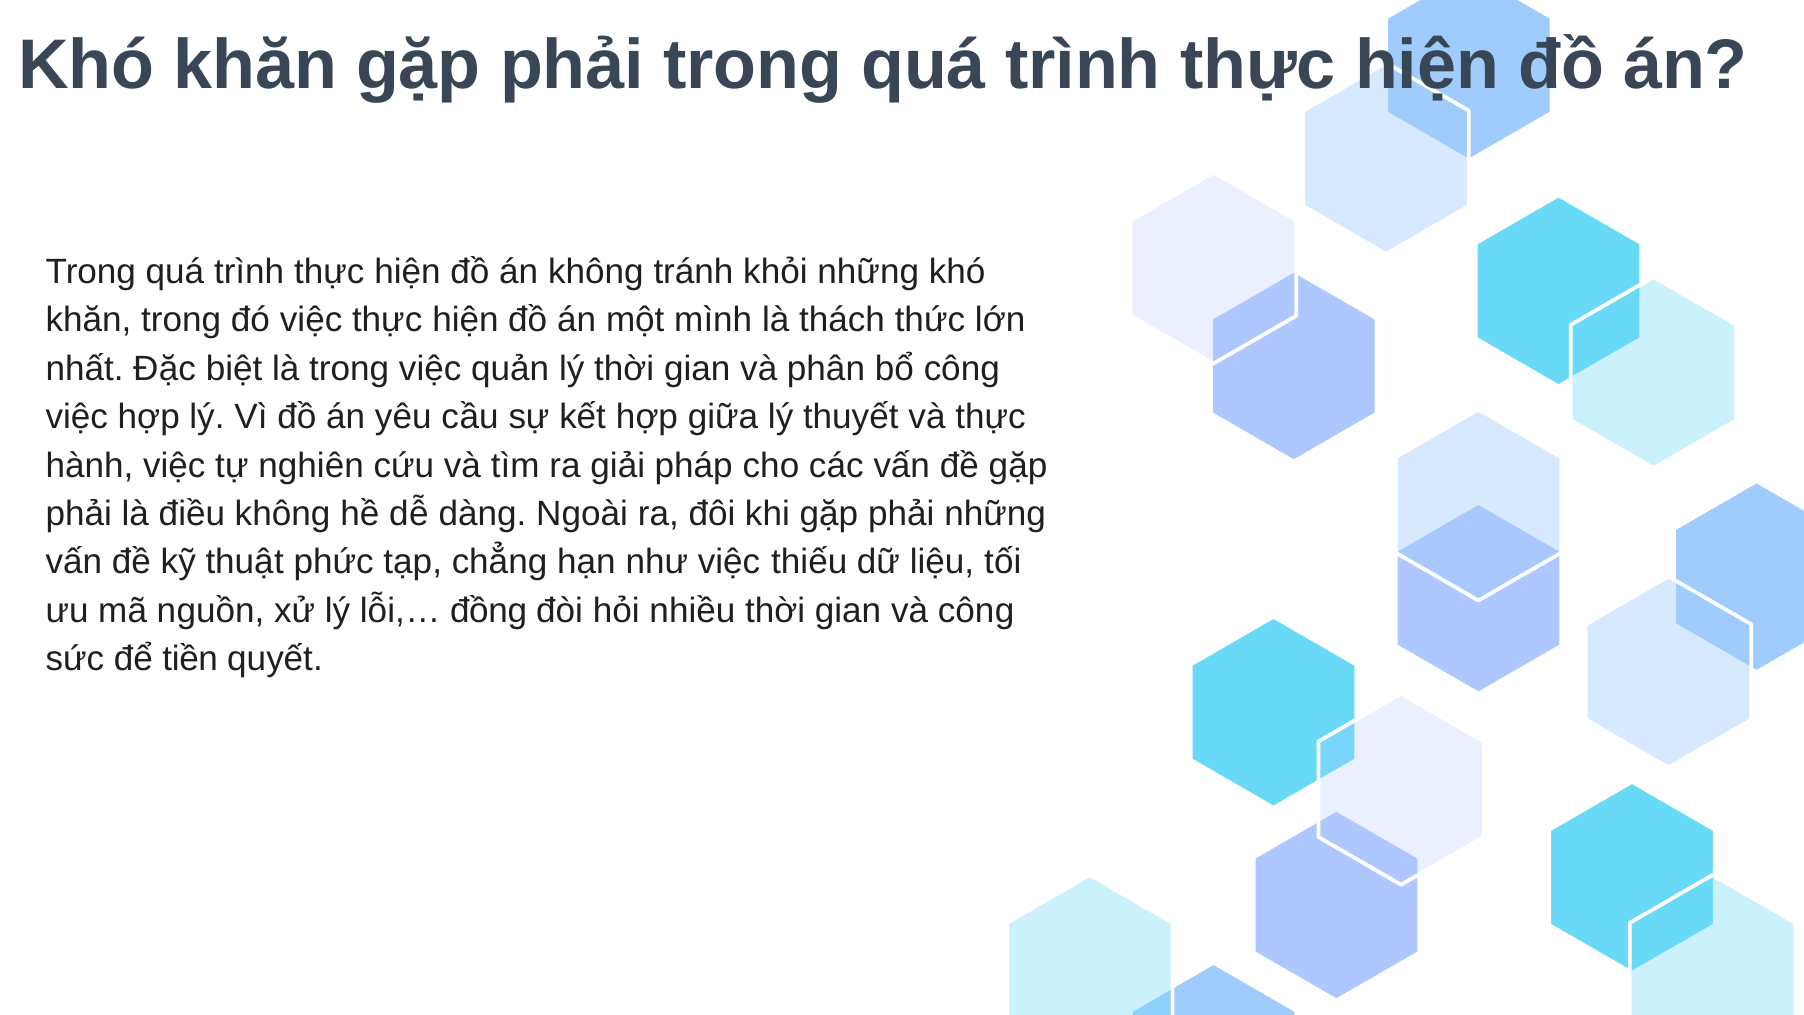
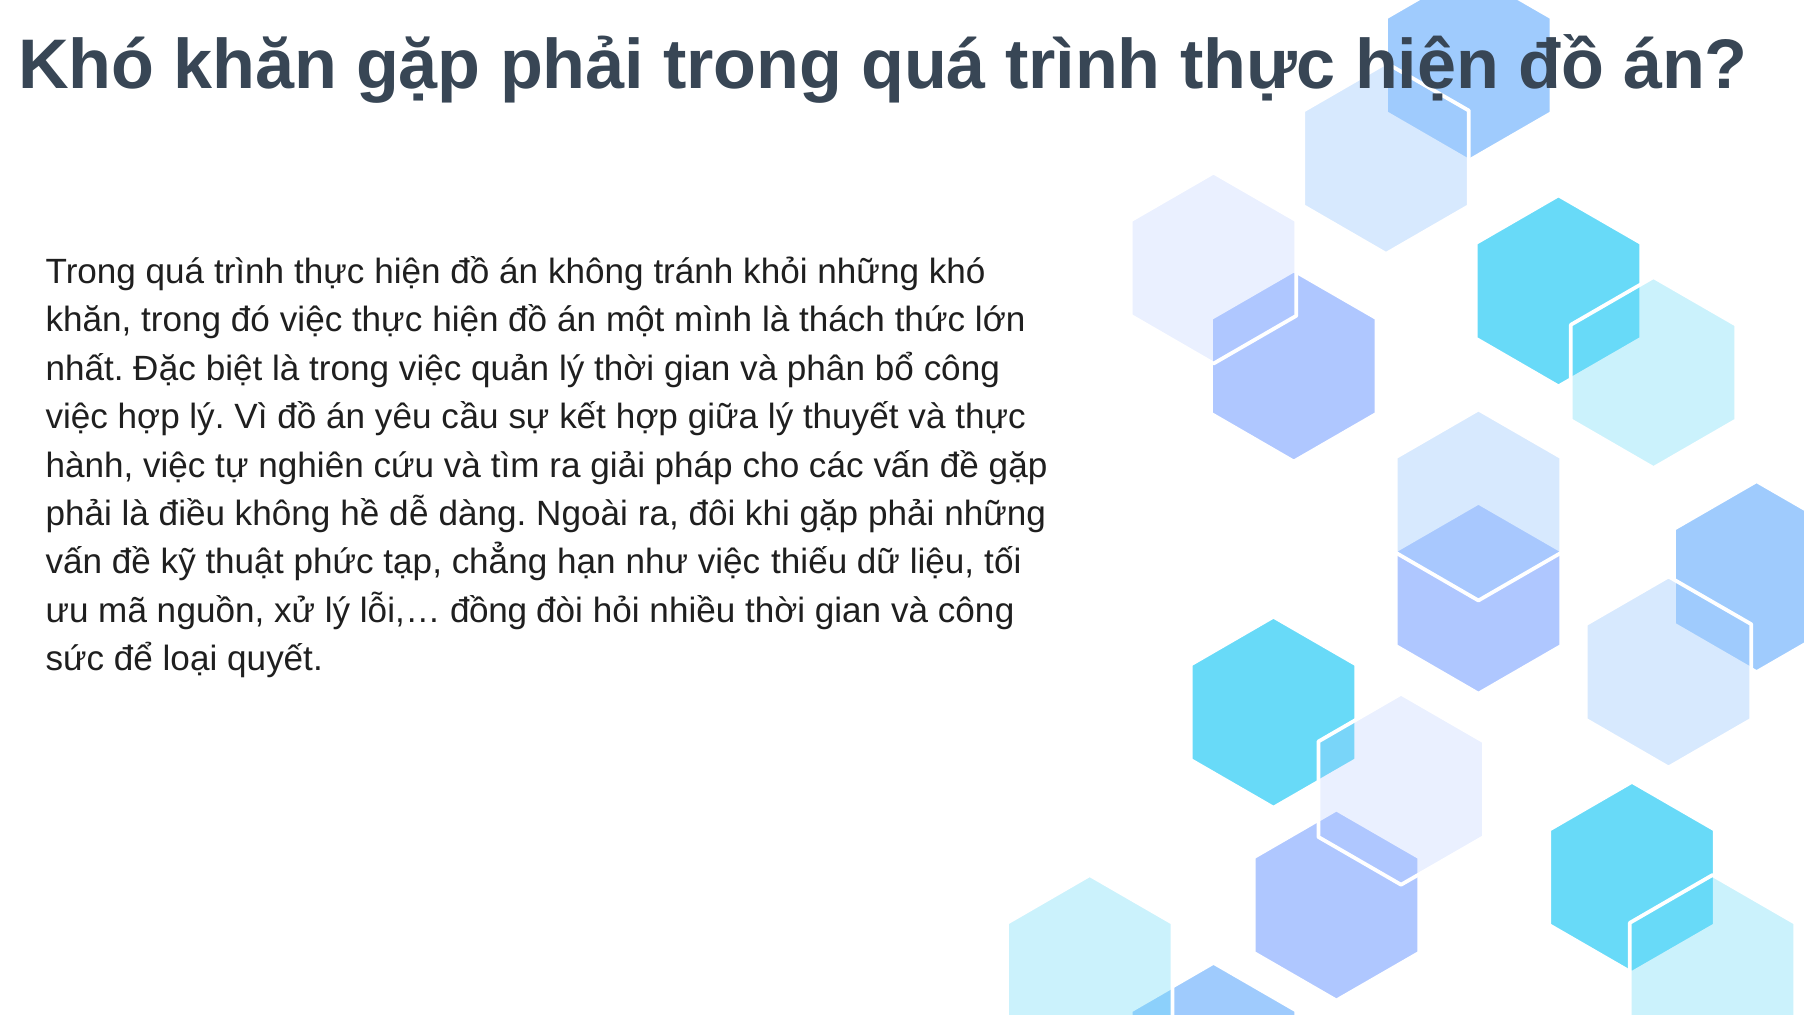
tiền: tiền -> loại (190, 659)
